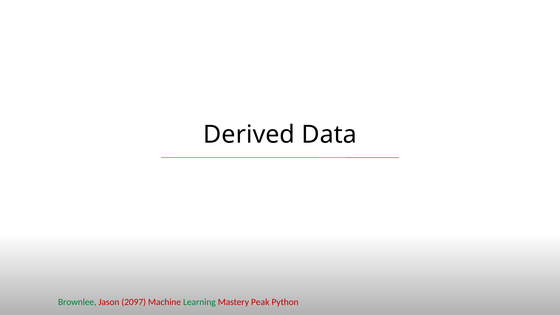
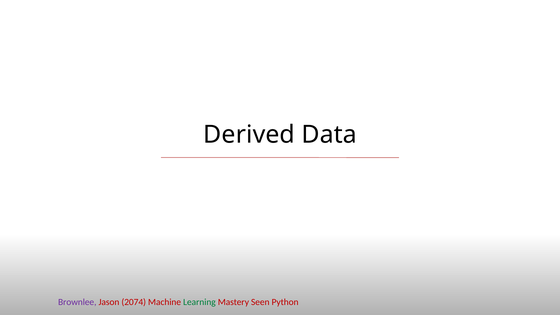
Brownlee colour: green -> purple (77, 302)
2097: 2097 -> 2074 (134, 302)
Peak: Peak -> Seen (260, 302)
